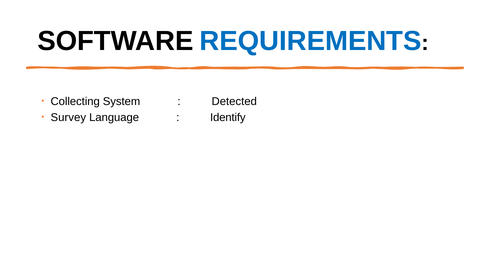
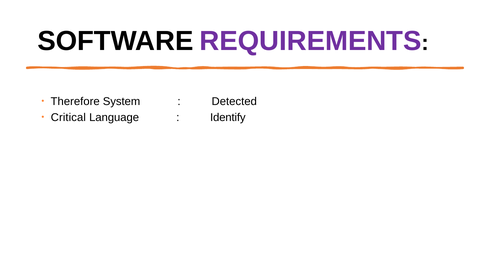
REQUIREMENTS colour: blue -> purple (311, 41)
Collecting: Collecting -> Therefore (75, 101)
Survey: Survey -> Critical (68, 117)
